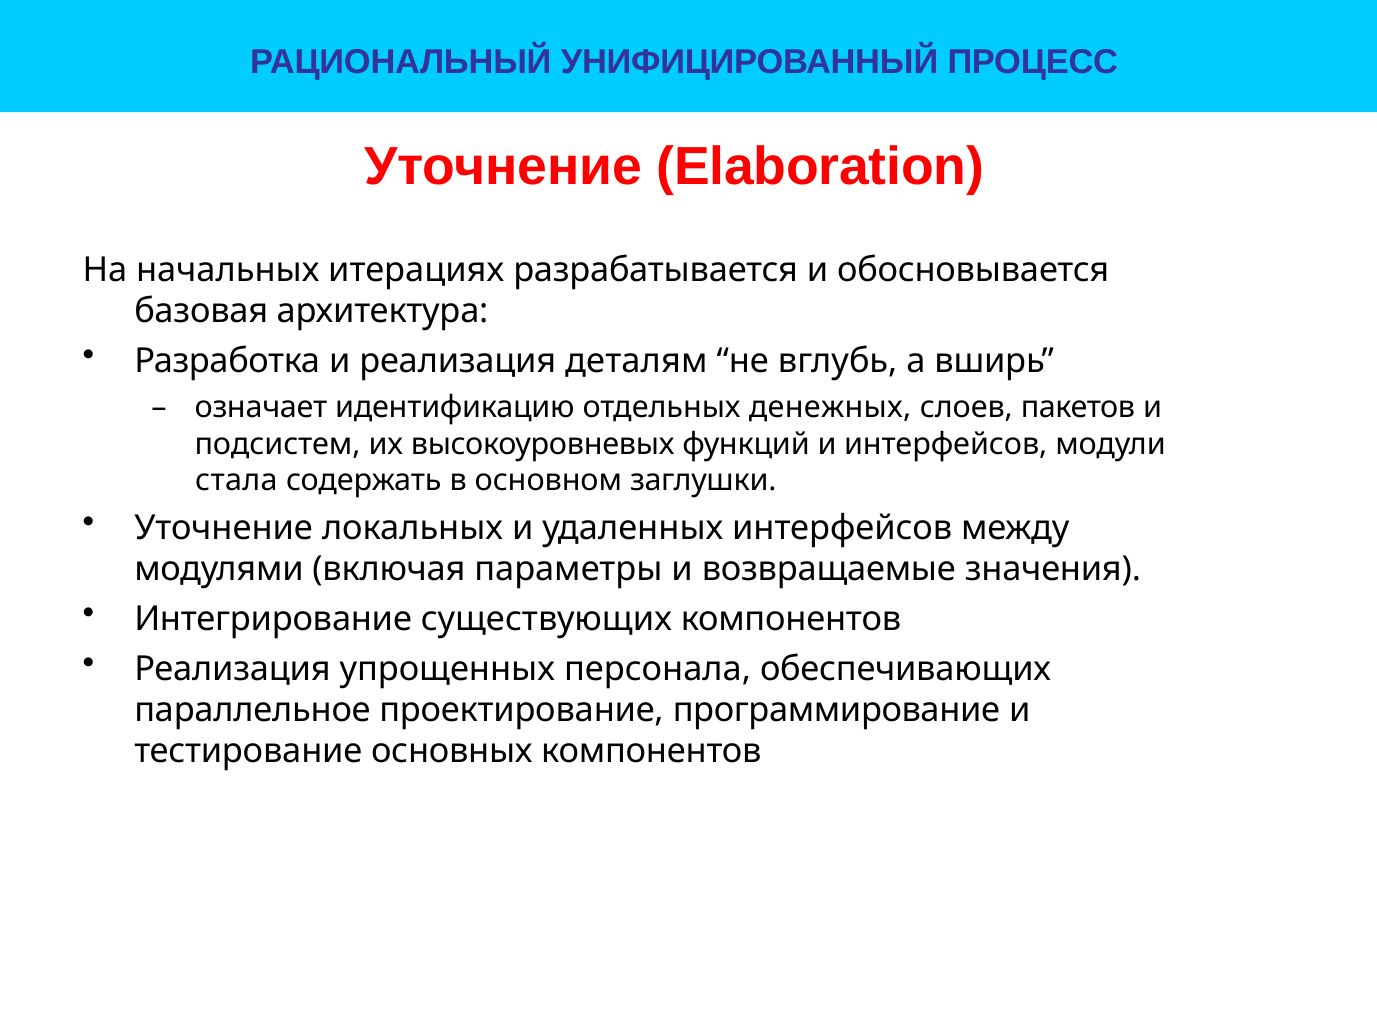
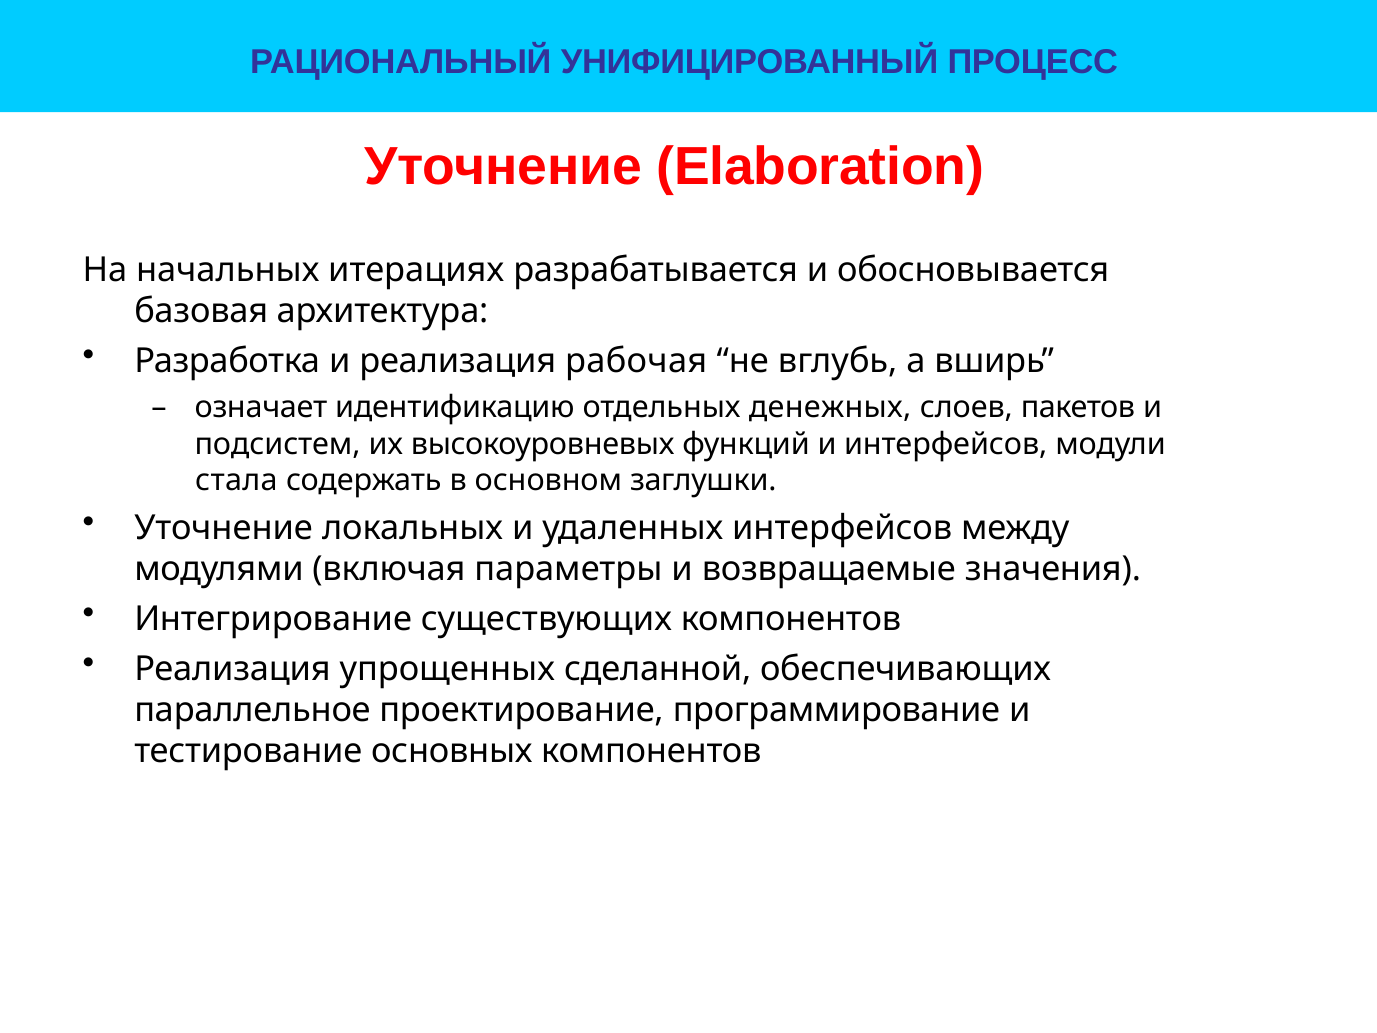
деталям: деталям -> рабочая (636, 361)
персонала: персонала -> сделанной (658, 669)
